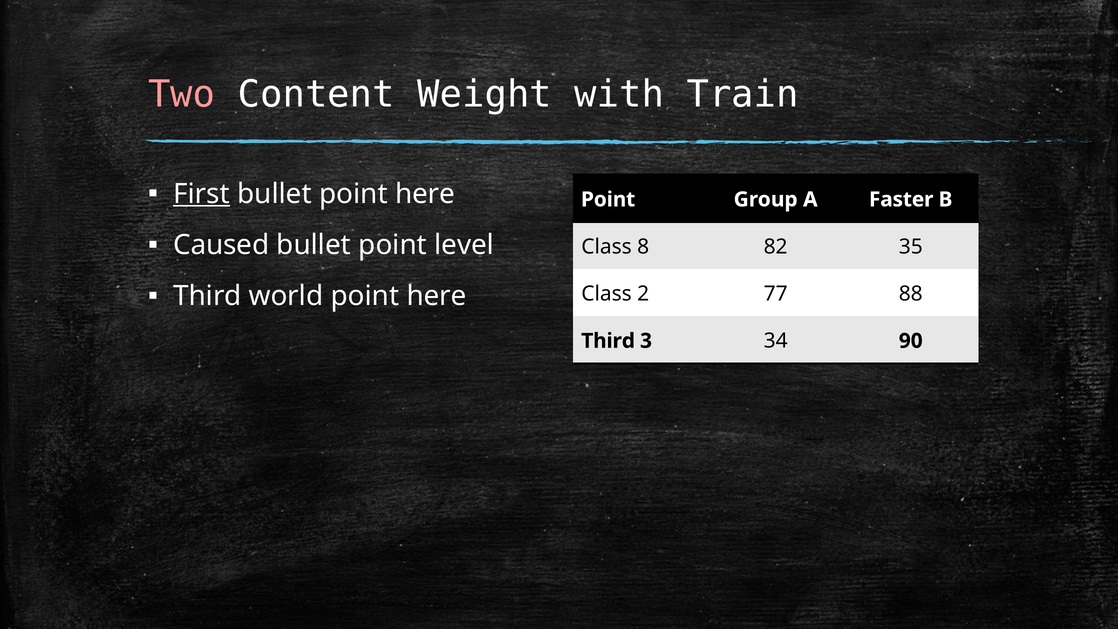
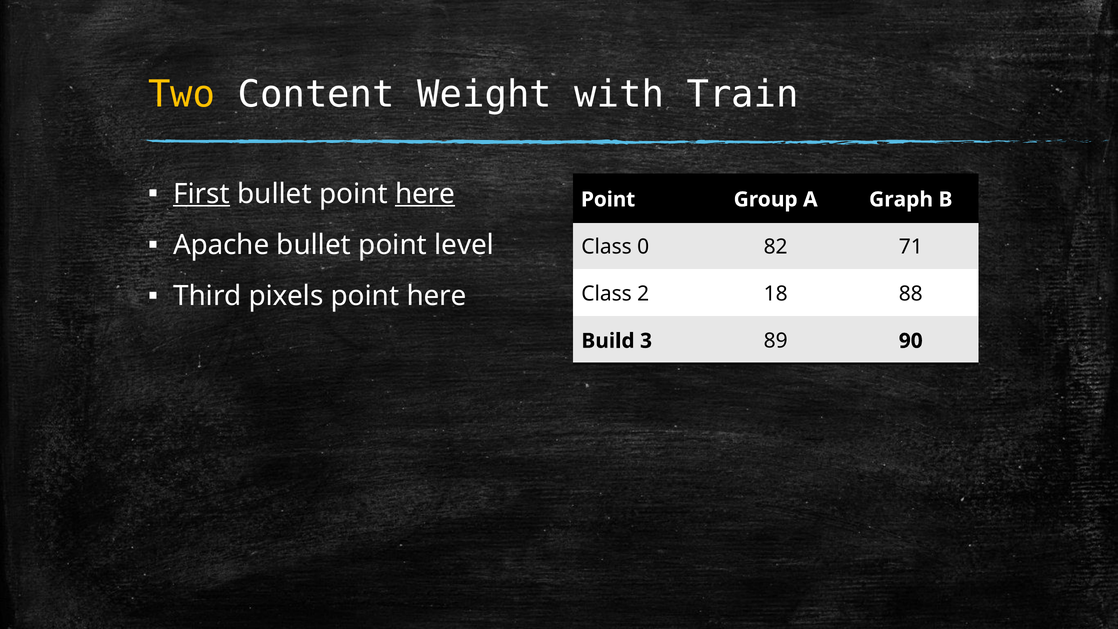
Two colour: pink -> yellow (182, 94)
here underline: none -> present (425, 194)
Faster: Faster -> Graph (901, 199)
Caused: Caused -> Apache (221, 245)
8: 8 -> 0 (643, 247)
35: 35 -> 71 (911, 247)
world: world -> pixels (286, 296)
77: 77 -> 18 (776, 294)
Third: Third -> Build (608, 341)
34: 34 -> 89 (776, 341)
